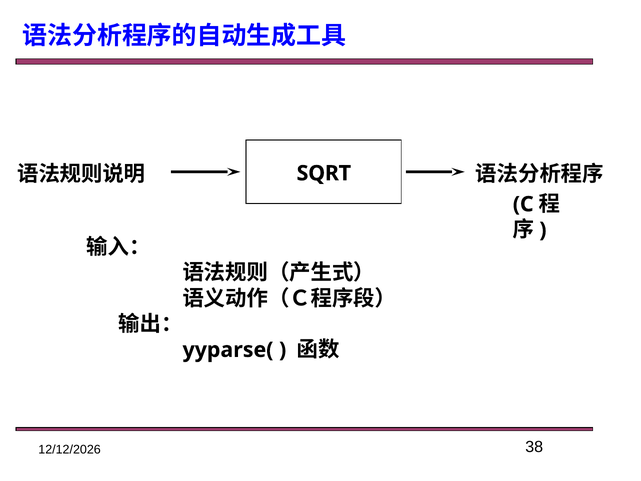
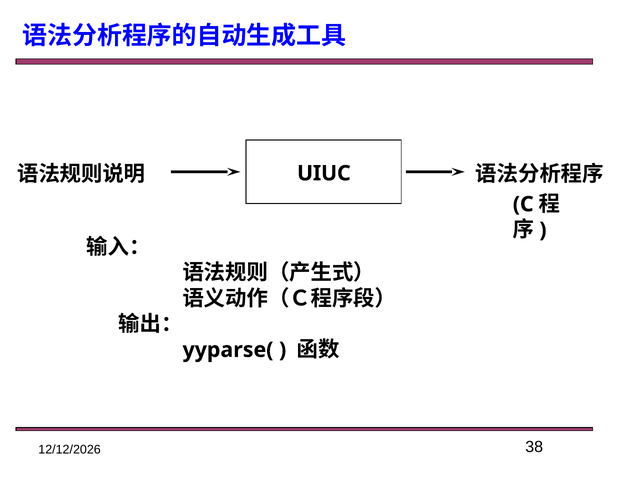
SQRT: SQRT -> UIUC (324, 173)
